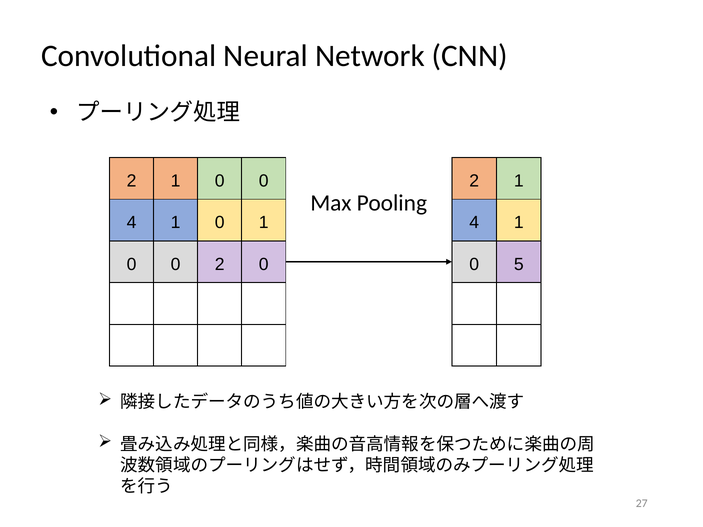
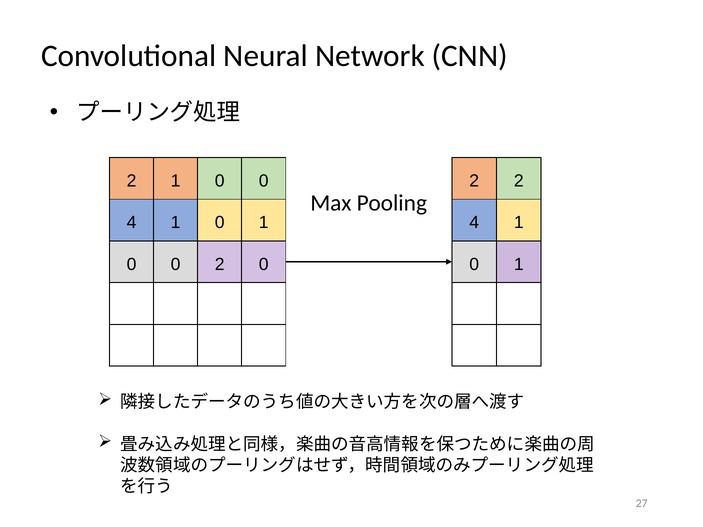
1: 1 -> 2 (519, 181)
5: 5 -> 1 (519, 265)
